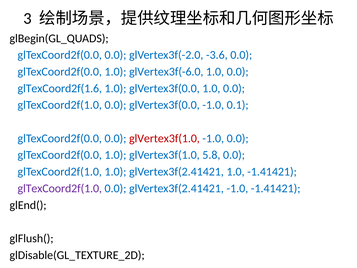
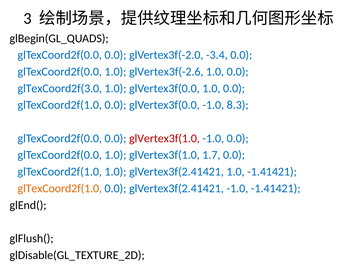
-3.6: -3.6 -> -3.4 (217, 55)
glVertex3f(-6.0: glVertex3f(-6.0 -> glVertex3f(-2.6 (166, 72)
glTexCoord2f(1.6: glTexCoord2f(1.6 -> glTexCoord2f(3.0 (60, 88)
0.1: 0.1 -> 8.3 (238, 105)
5.8: 5.8 -> 1.7 (211, 155)
glTexCoord2f(1.0 colour: purple -> orange (60, 188)
